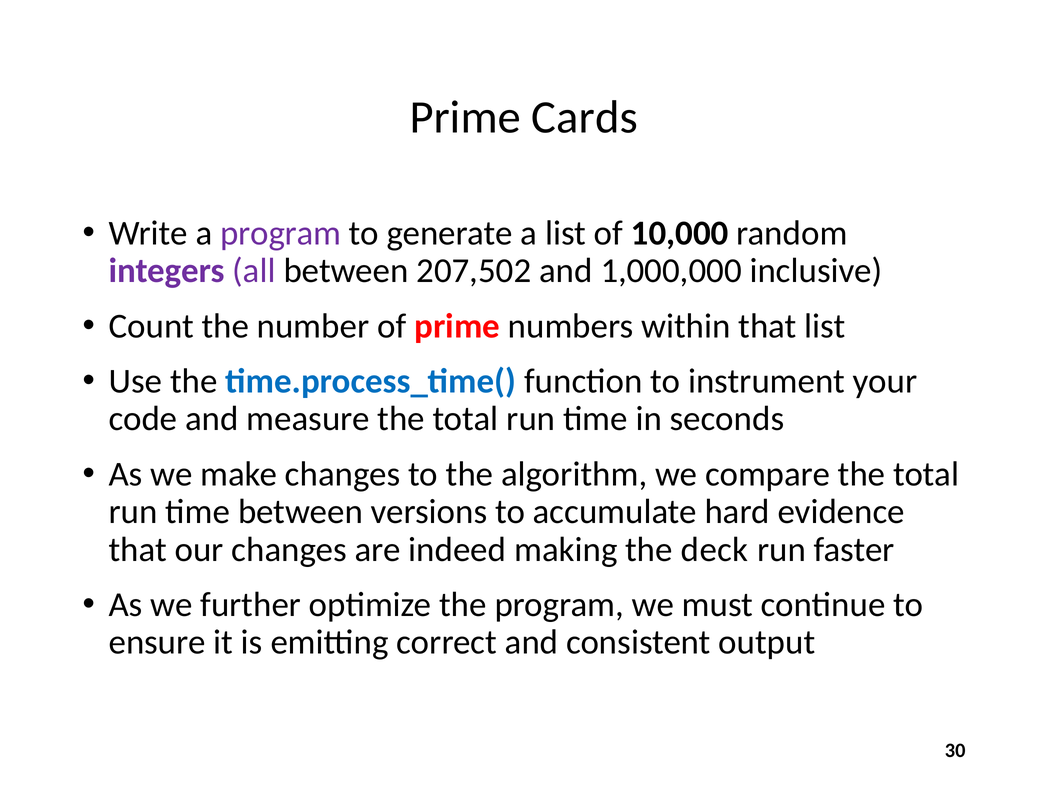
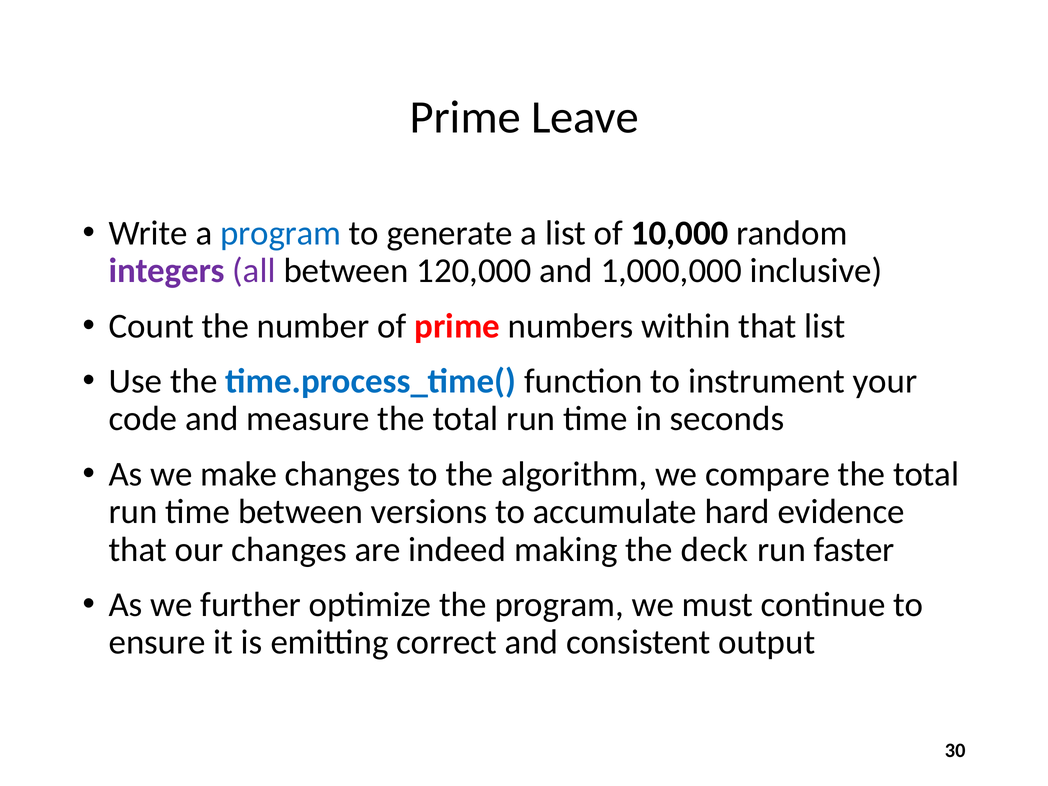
Cards: Cards -> Leave (585, 117)
program colour: purple -> blue (281, 233)
207,502: 207,502 -> 120,000 (474, 271)
